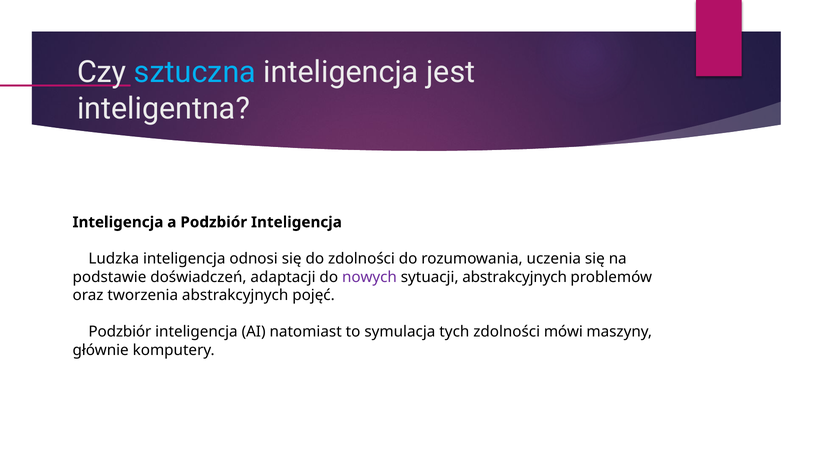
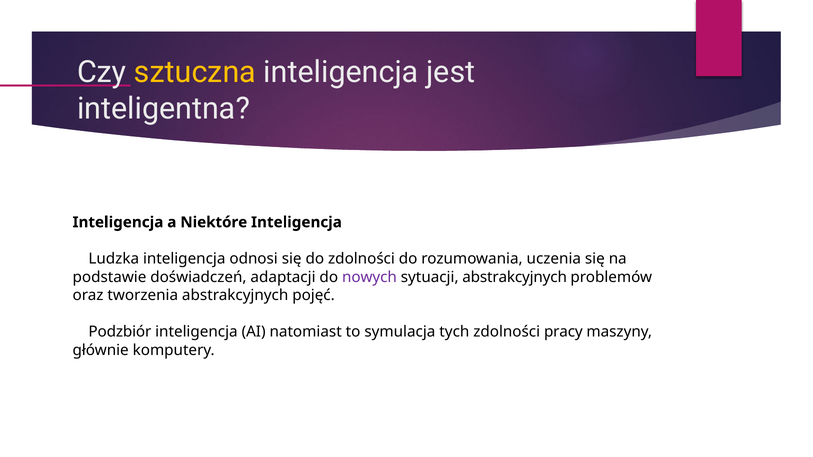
sztuczna colour: light blue -> yellow (195, 72)
a Podzbiór: Podzbiór -> Niektóre (214, 222)
mówi: mówi -> pracy (563, 332)
